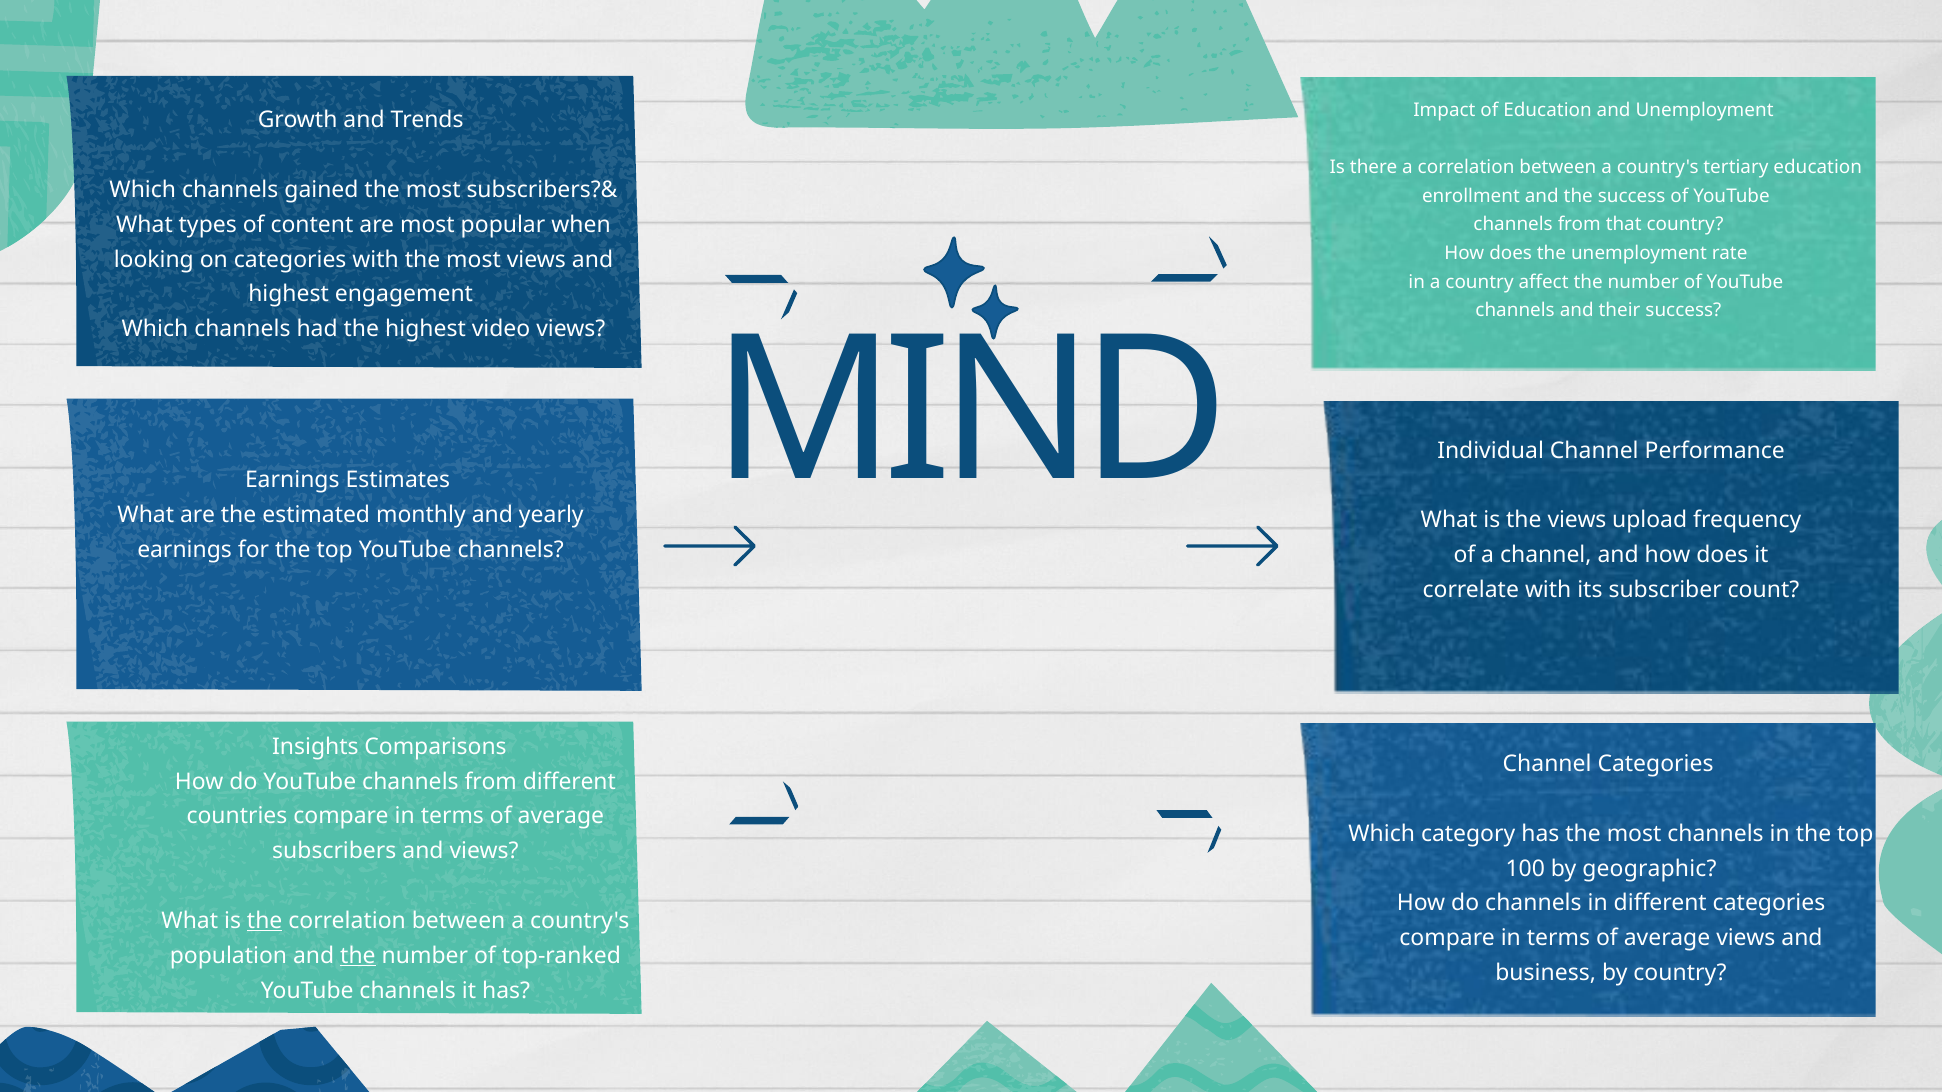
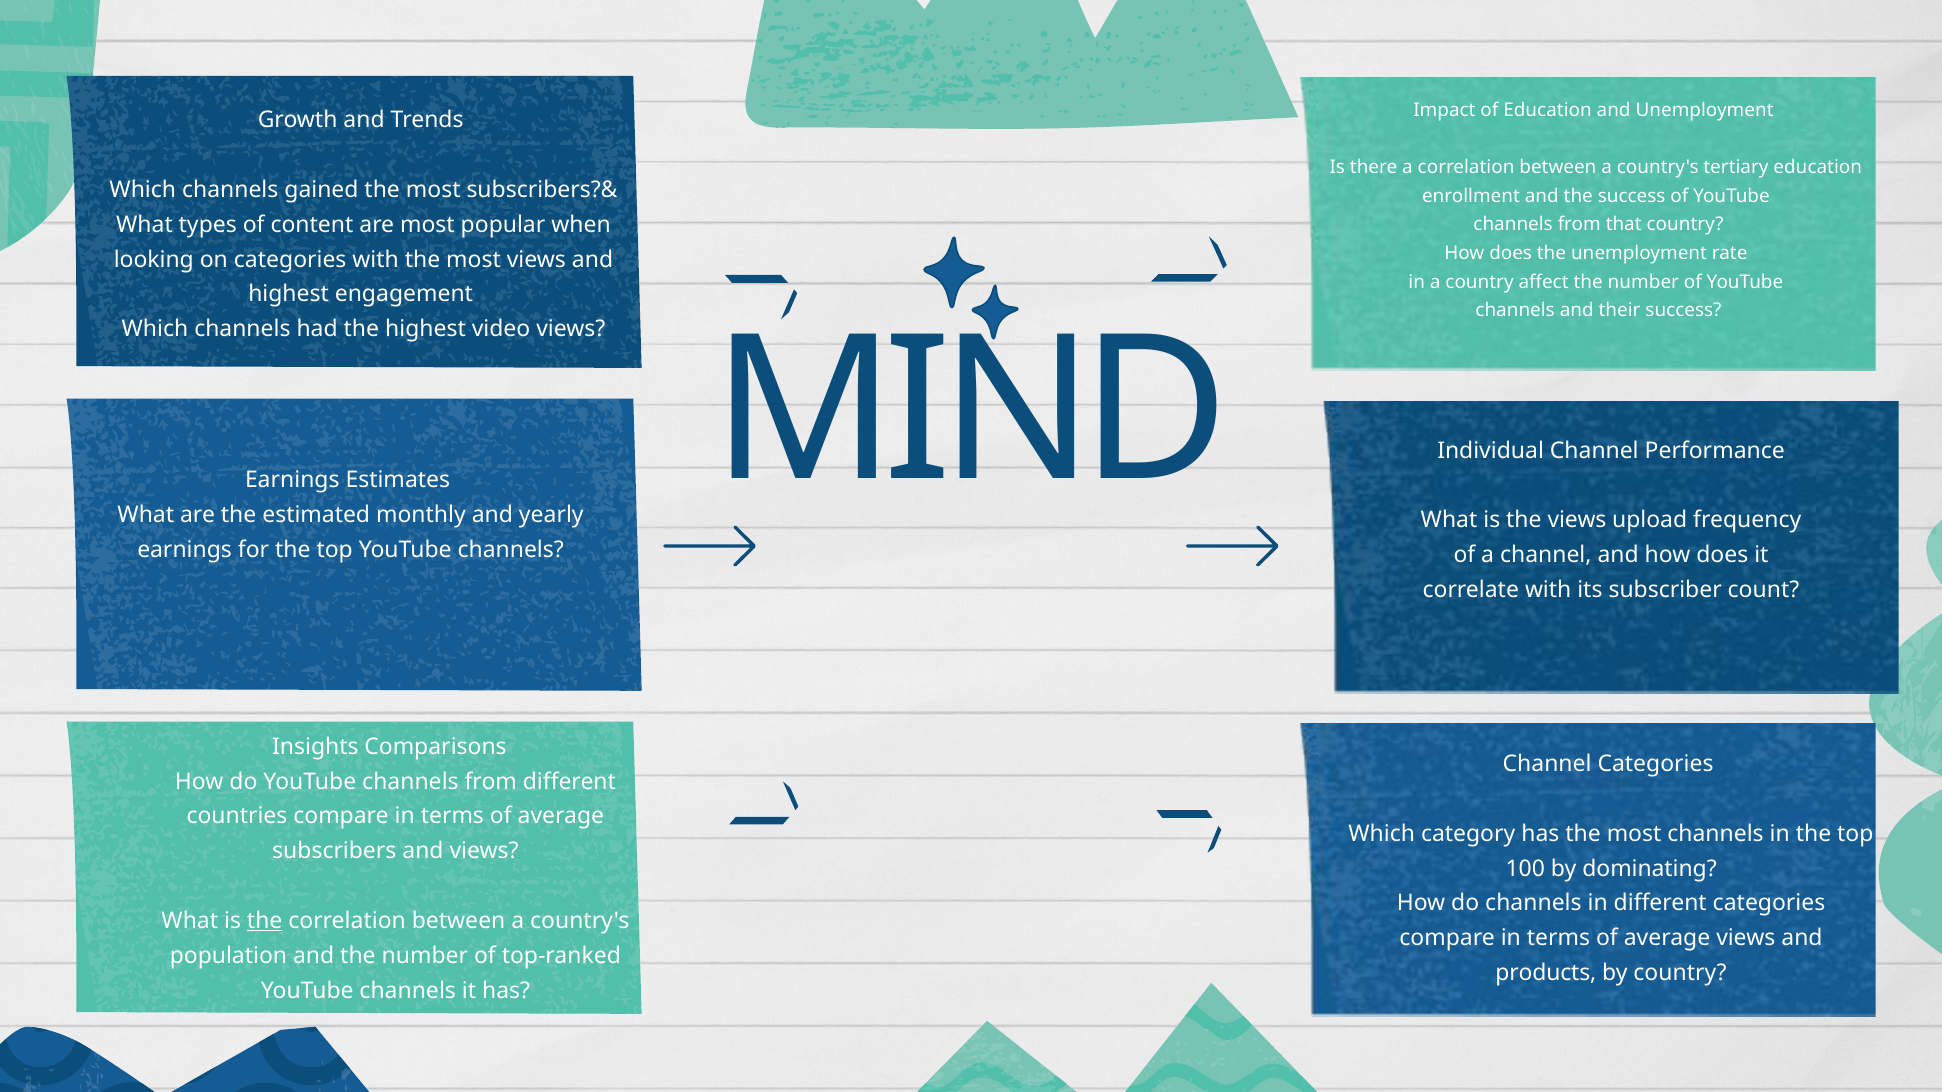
geographic: geographic -> dominating (1650, 869)
the underline: present -> none (358, 956)
business: business -> products (1546, 973)
